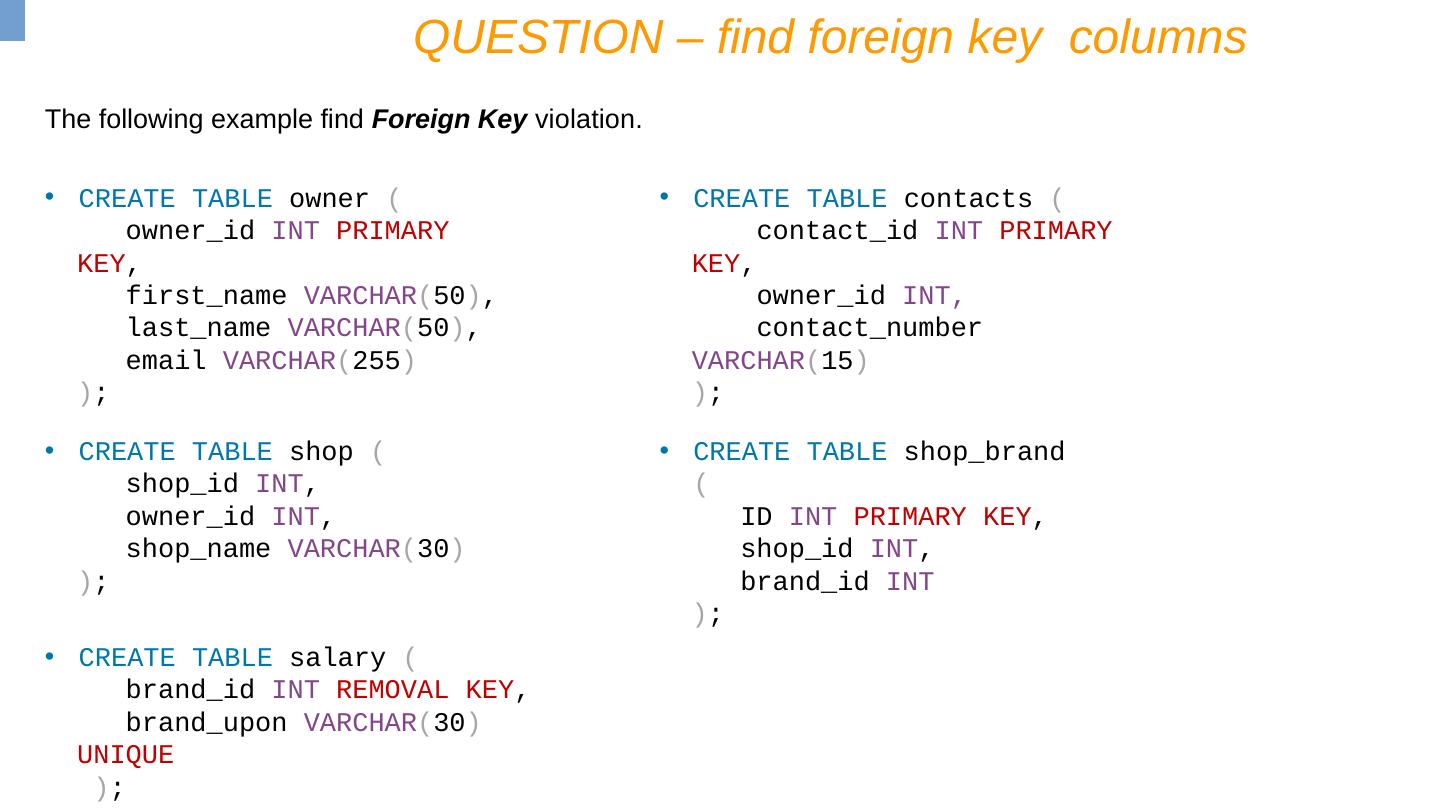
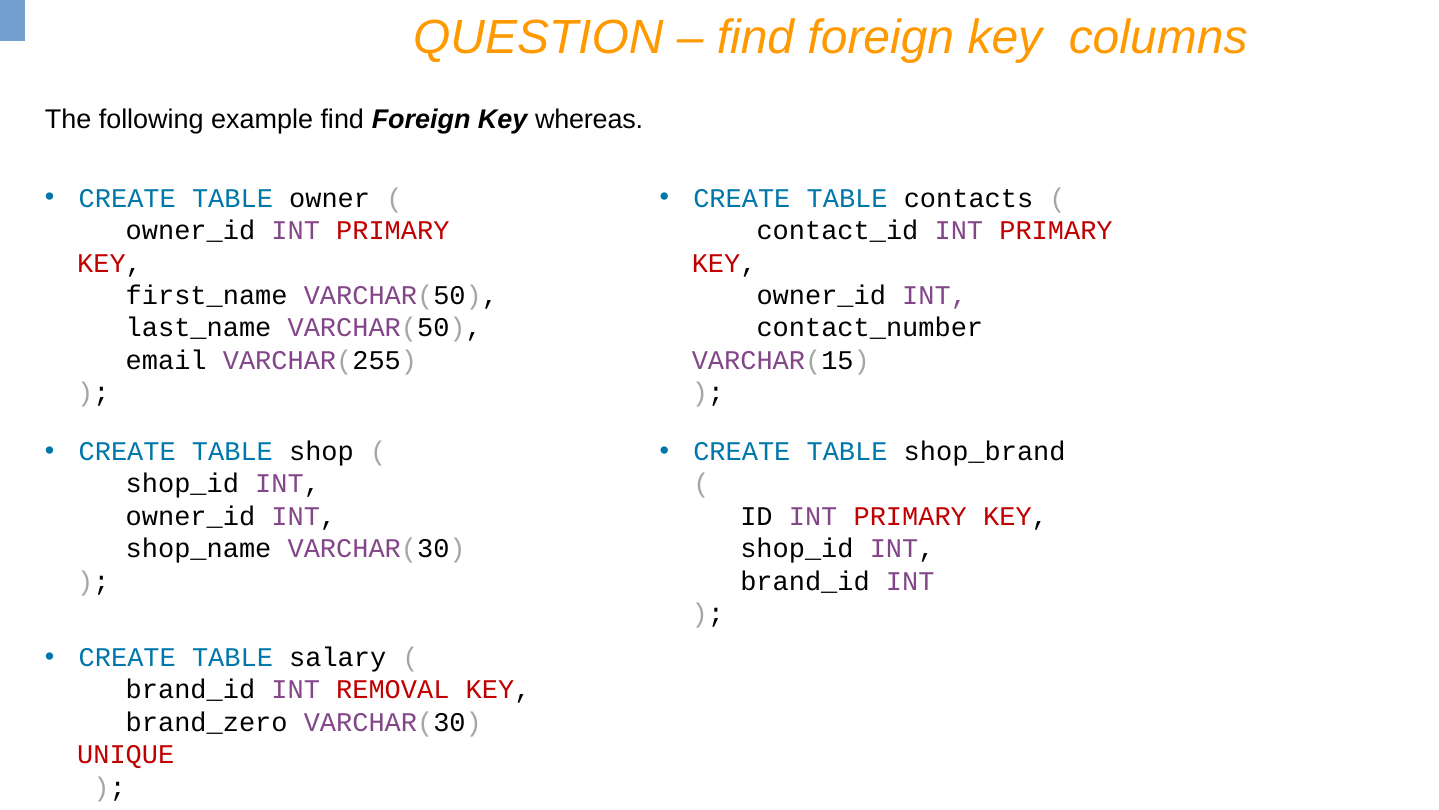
violation: violation -> whereas (589, 120)
brand_upon: brand_upon -> brand_zero (207, 722)
